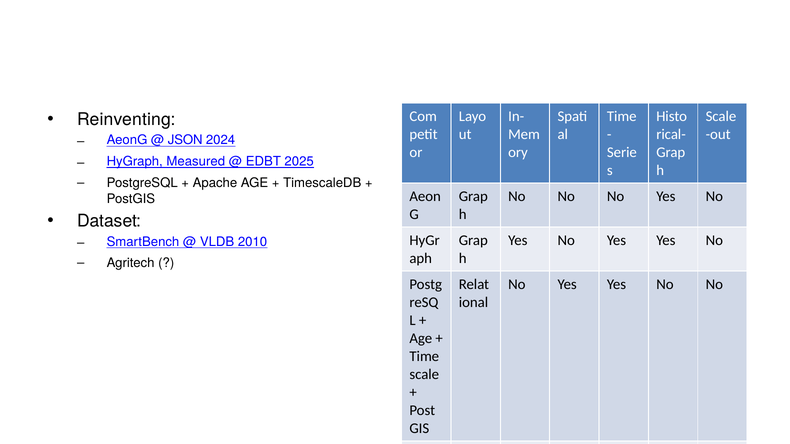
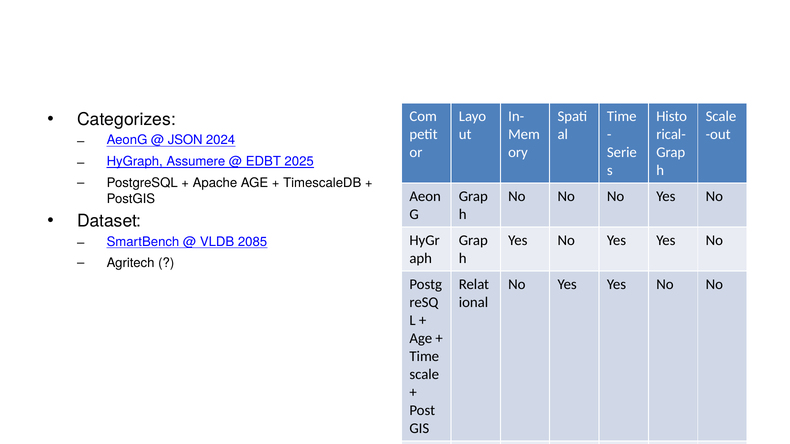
Reinventing: Reinventing -> Categorizes (126, 119)
Measured: Measured -> Assumere (196, 162)
2010: 2010 -> 2085 (253, 242)
